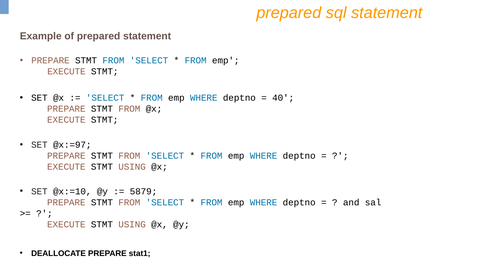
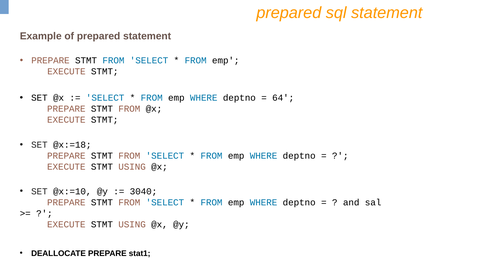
40: 40 -> 64 (283, 98)
@x:=97: @x:=97 -> @x:=18 (72, 145)
5879: 5879 -> 3040 (143, 191)
